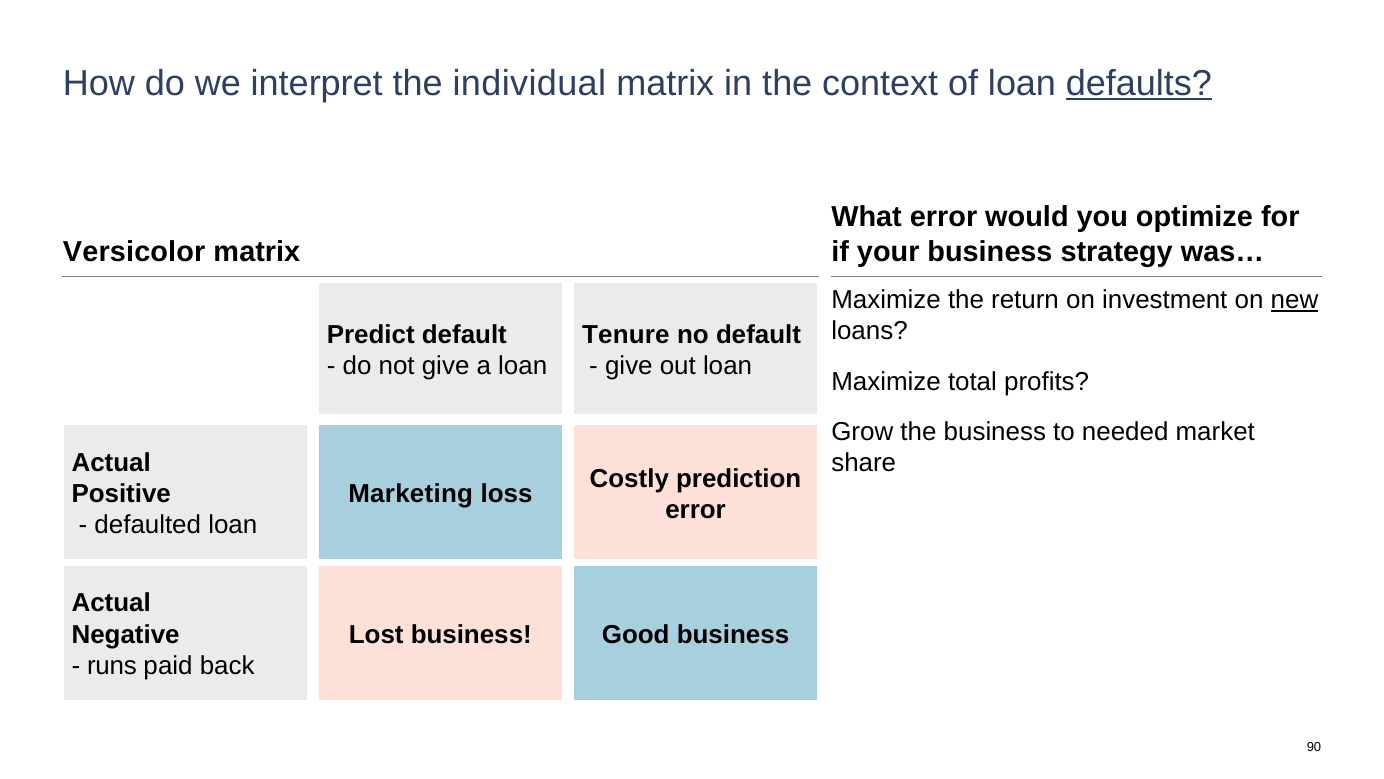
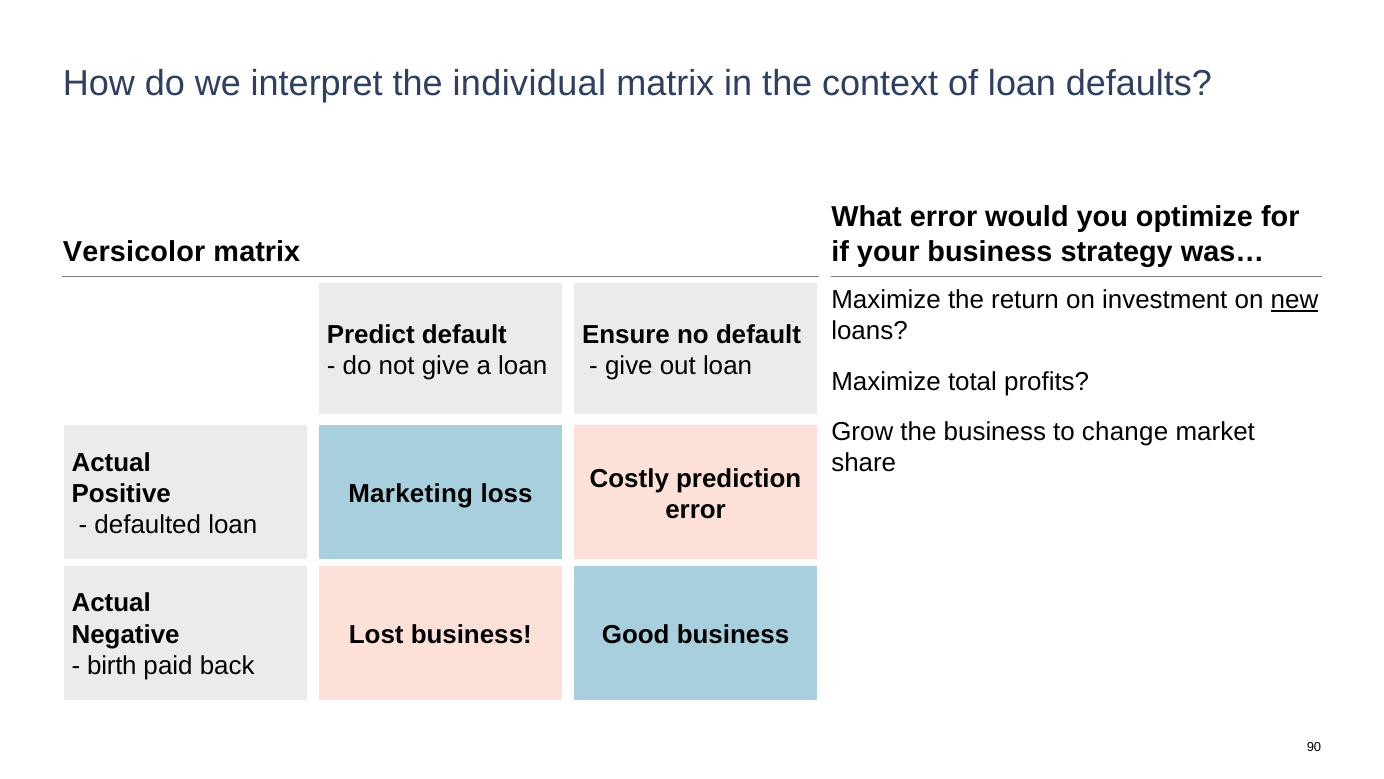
defaults underline: present -> none (1139, 83)
Tenure: Tenure -> Ensure (626, 335)
needed: needed -> change (1125, 432)
runs: runs -> birth (112, 665)
